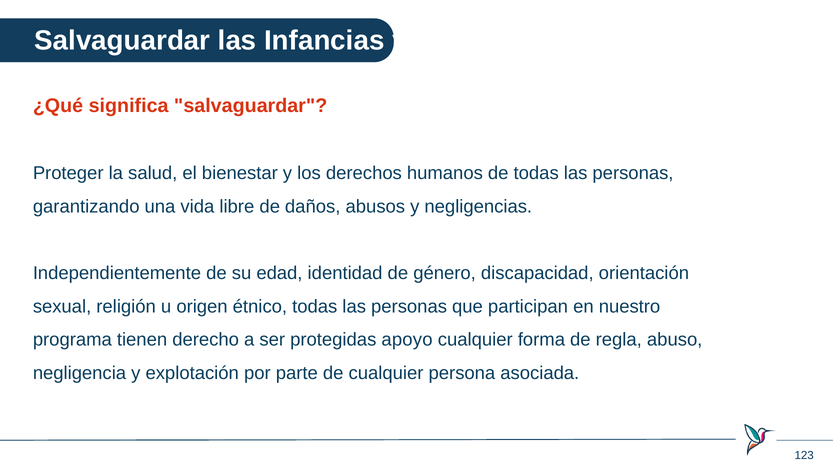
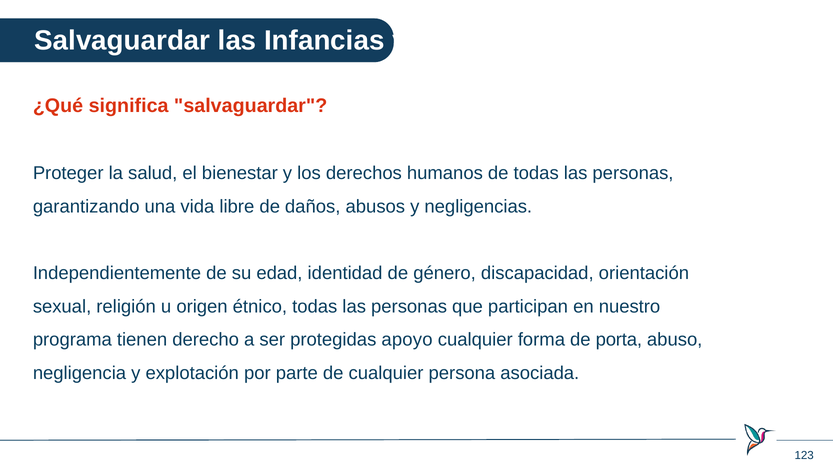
regla: regla -> porta (619, 339)
